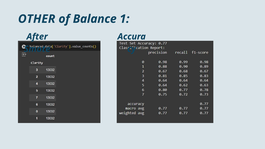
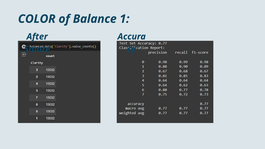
OTHER: OTHER -> COLOR (37, 19)
